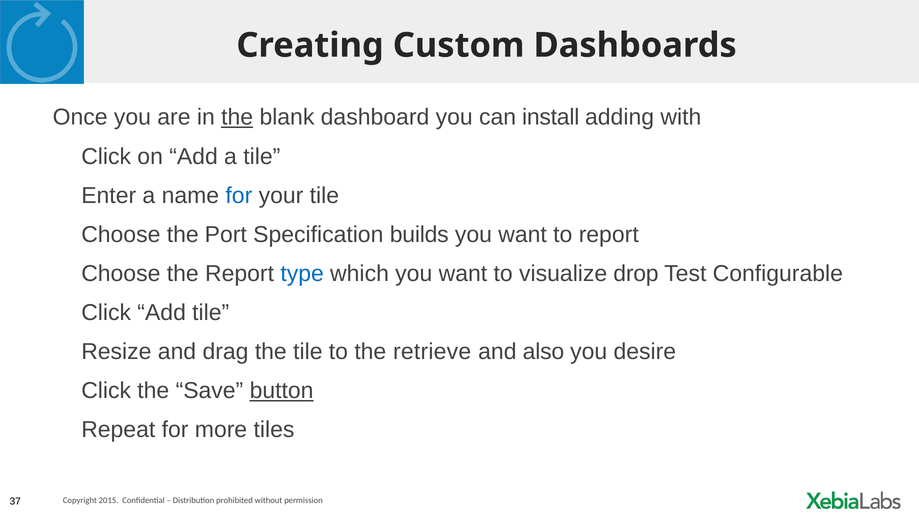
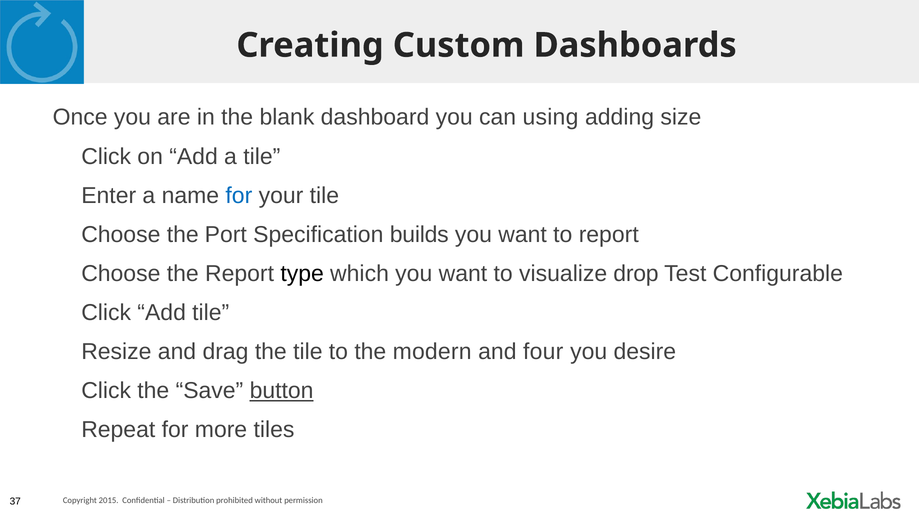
the underline: present -> none (237, 117)
install: install -> using (550, 117)
with: with -> size (681, 117)
type colour: blue -> black (302, 274)
retrieve: retrieve -> modern (432, 352)
also: also -> four (543, 352)
